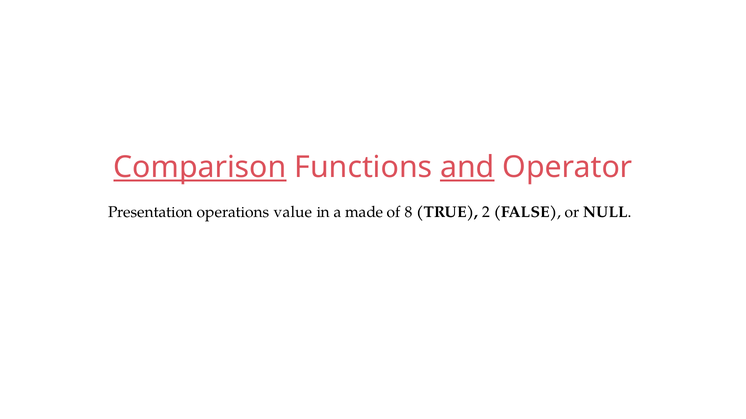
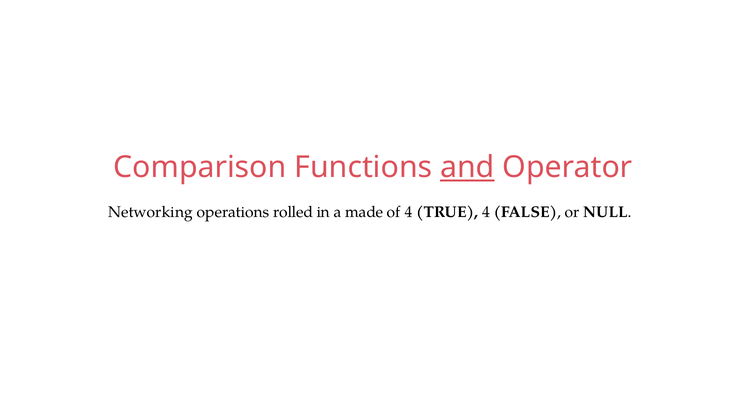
Comparison underline: present -> none (200, 168)
Presentation: Presentation -> Networking (150, 212)
value: value -> rolled (293, 212)
of 8: 8 -> 4 (408, 212)
TRUE 2: 2 -> 4 (486, 212)
